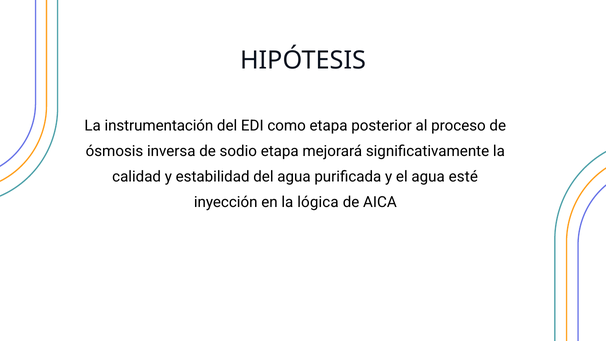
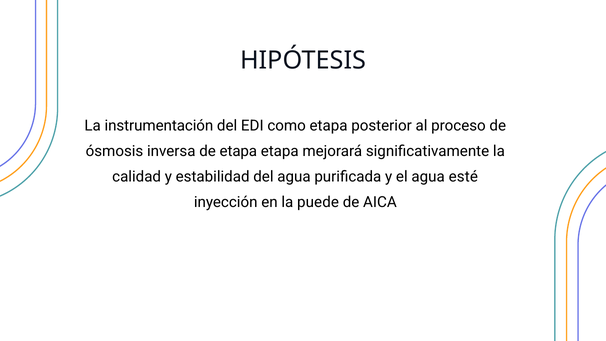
de sodio: sodio -> etapa (238, 151)
lógica: lógica -> puede (318, 202)
